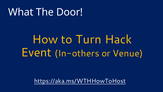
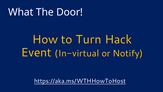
In-others: In-others -> In-virtual (77, 53)
Venue: Venue -> Notify (128, 53)
